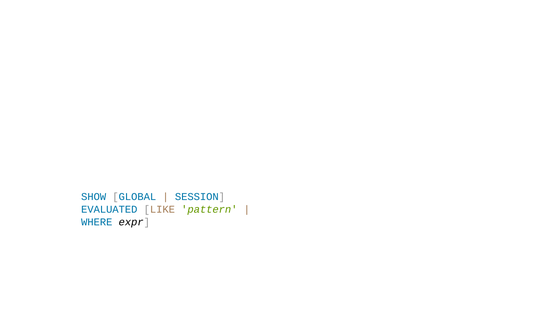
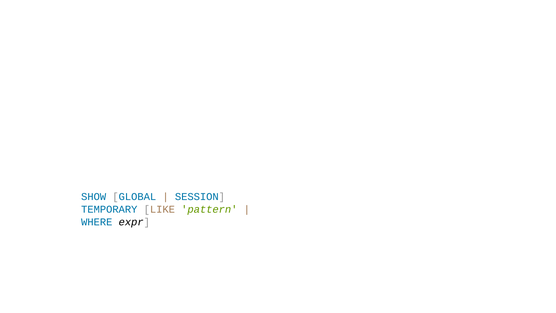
EVALUATED: EVALUATED -> TEMPORARY (109, 209)
